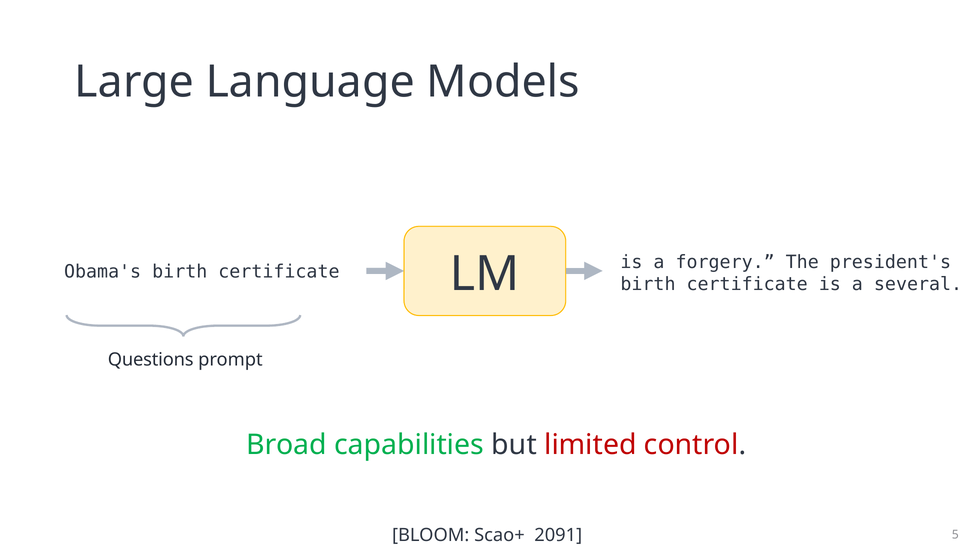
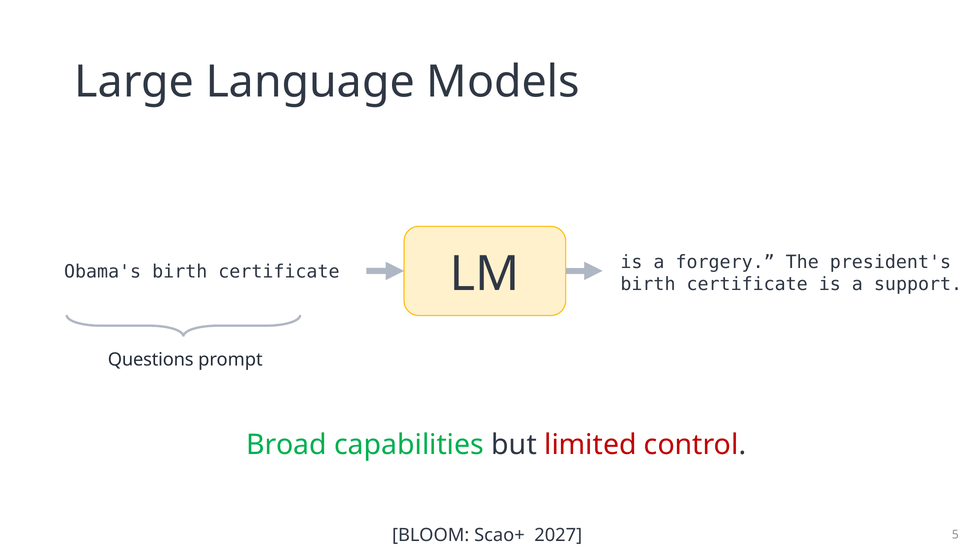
several: several -> support (918, 284)
2091: 2091 -> 2027 (558, 536)
